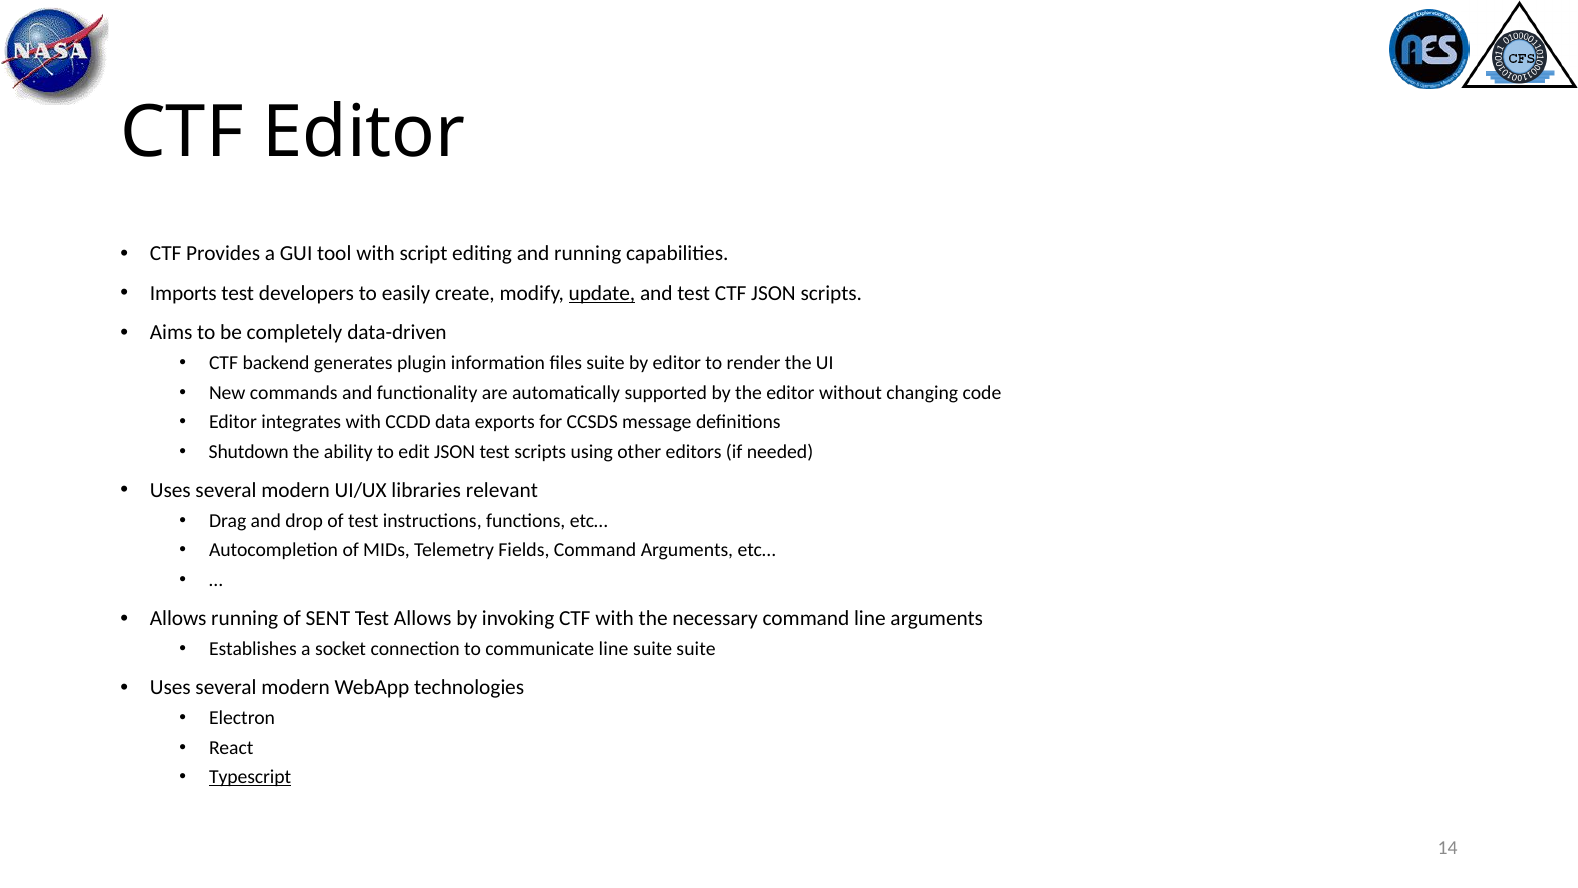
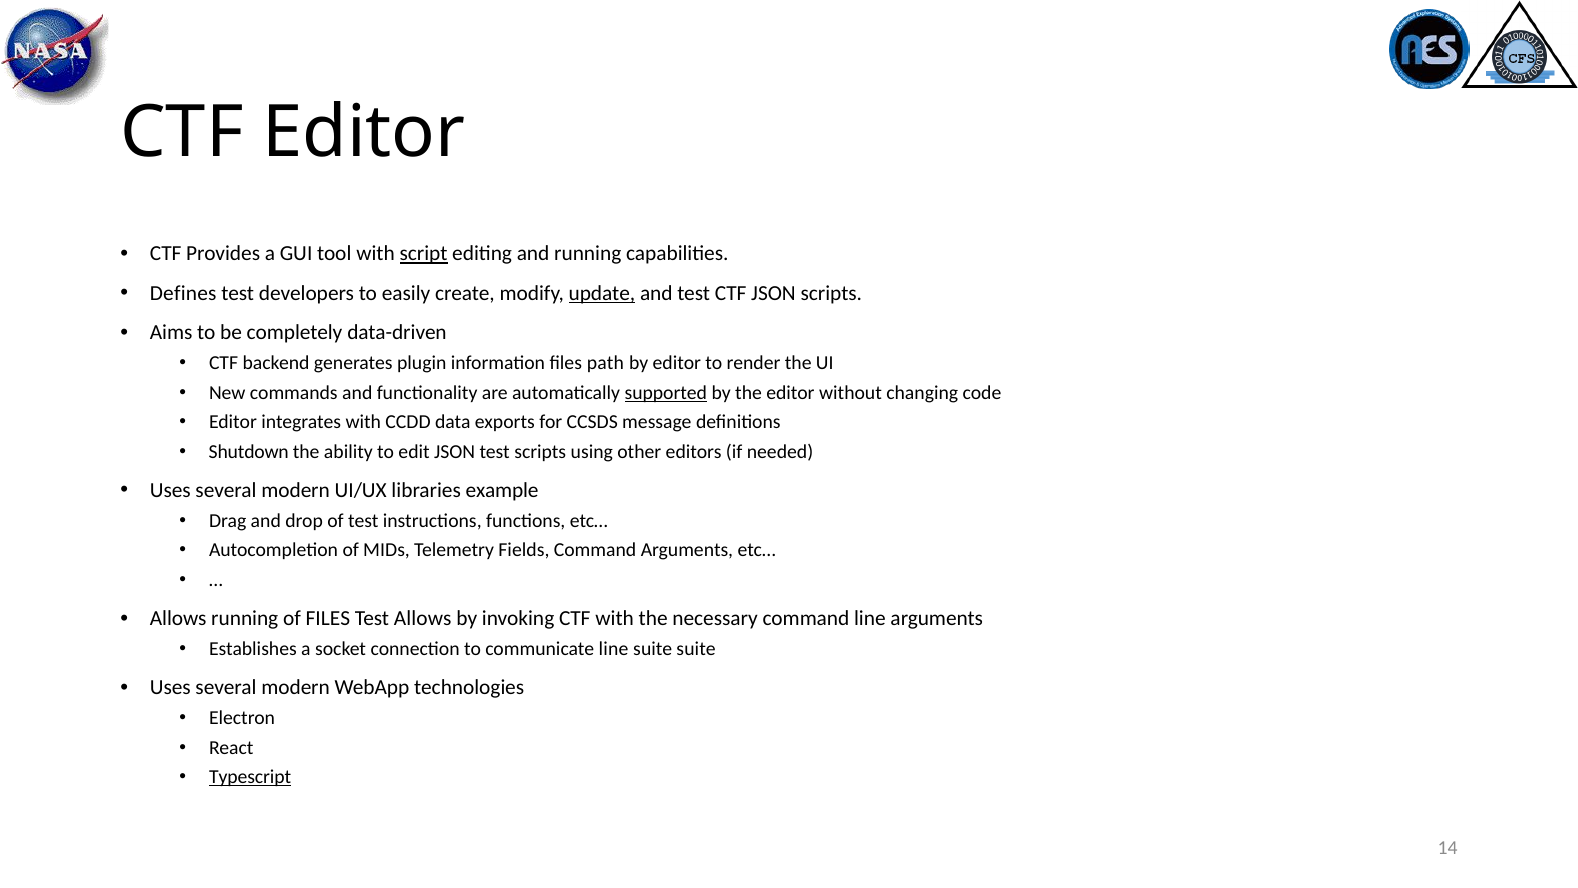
script underline: none -> present (424, 254)
Imports: Imports -> Defines (183, 293)
files suite: suite -> path (605, 363)
supported underline: none -> present (666, 393)
relevant: relevant -> example (502, 490)
of SENT: SENT -> FILES (328, 618)
